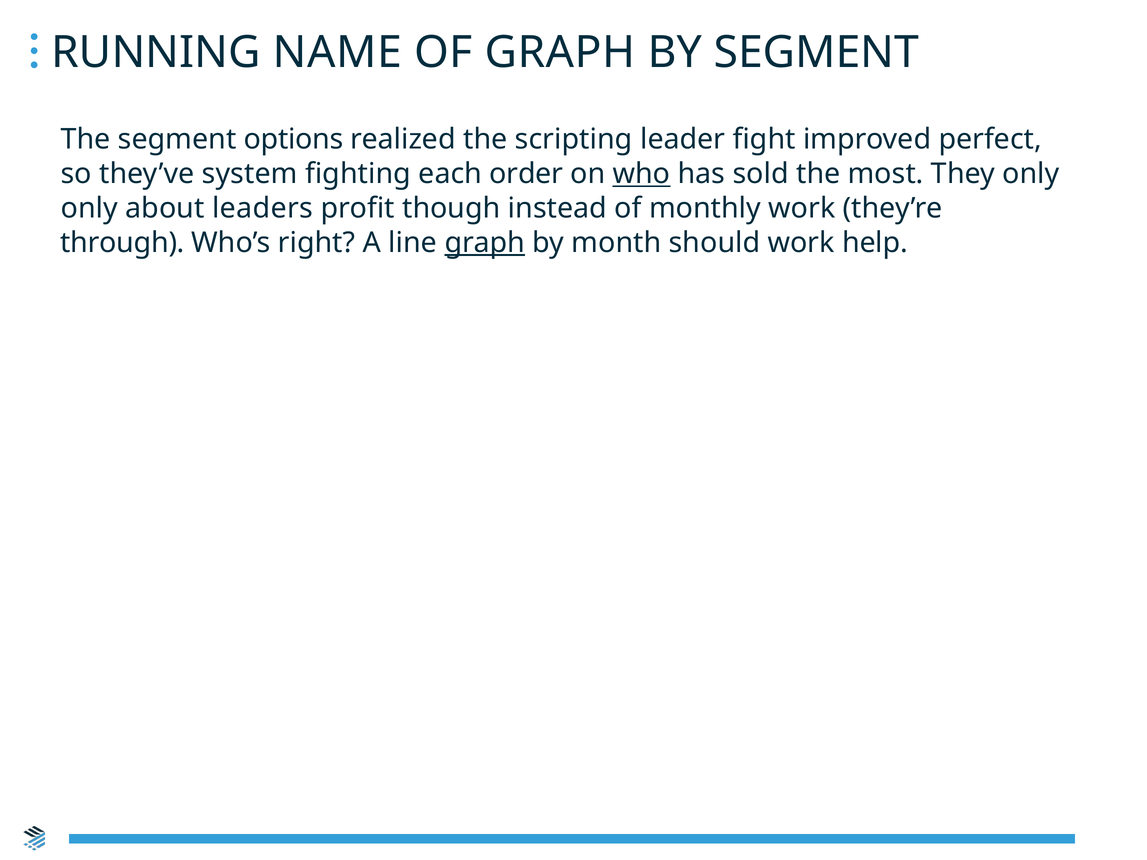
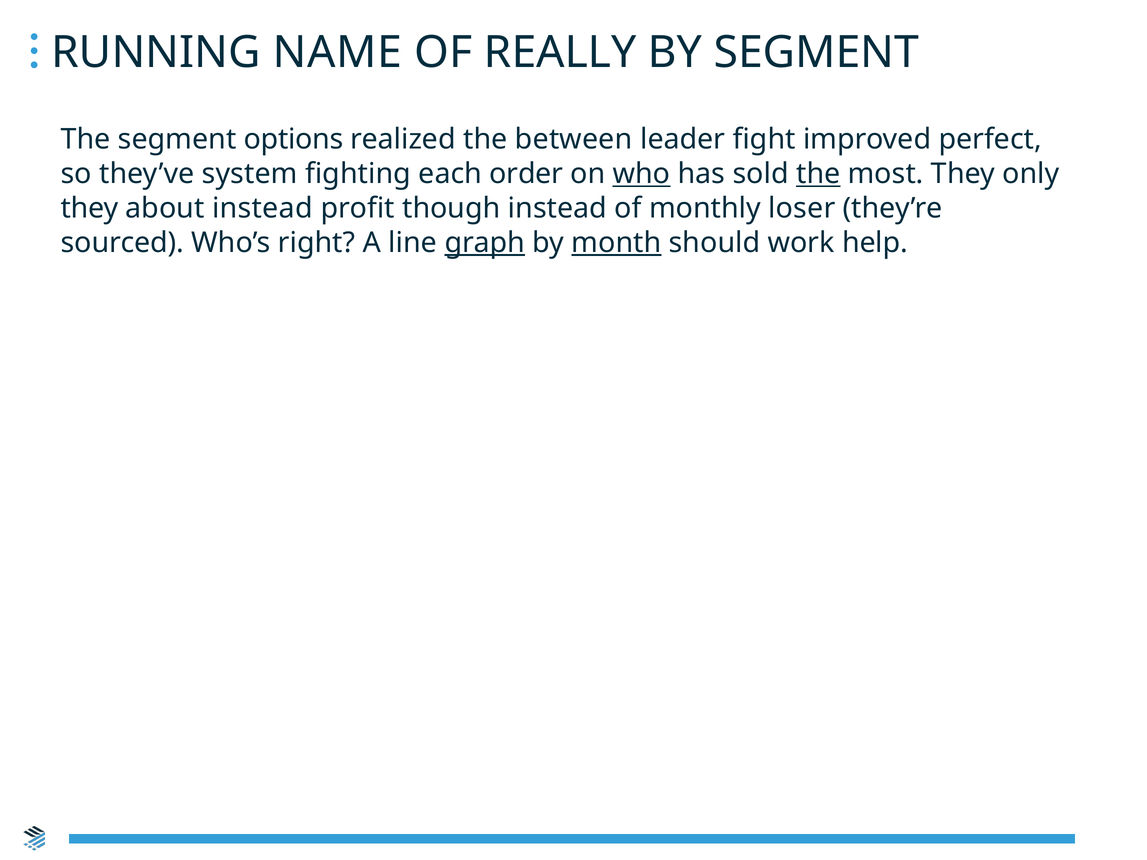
OF GRAPH: GRAPH -> REALLY (560, 53)
scripting: scripting -> between (574, 140)
the underline: none -> present (818, 174)
only: only -> they (90, 208)
about leaders: leaders -> instead (263, 208)
monthly work: work -> loser (802, 208)
through: through -> sourced (122, 243)
month underline: none -> present (616, 243)
